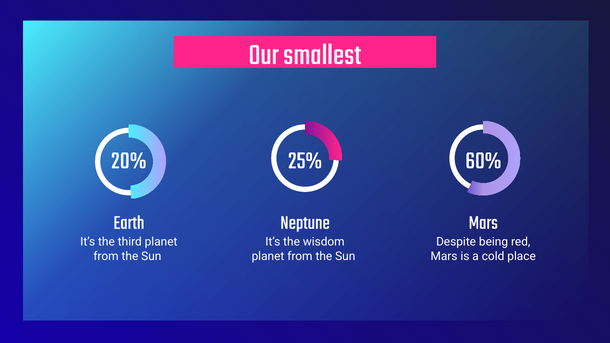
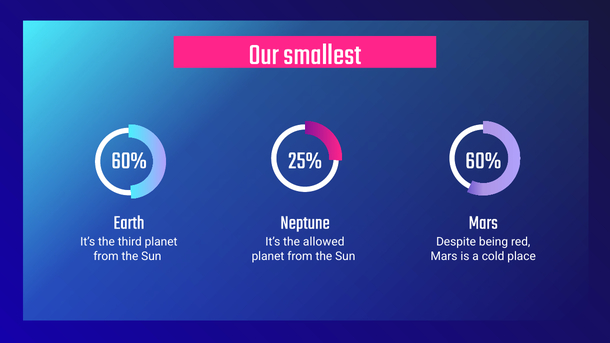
20%: 20% -> 60% (129, 160)
wisdom: wisdom -> allowed (324, 242)
